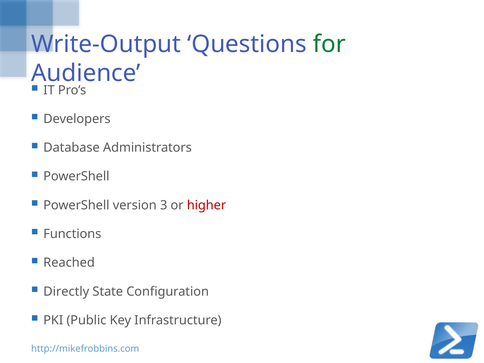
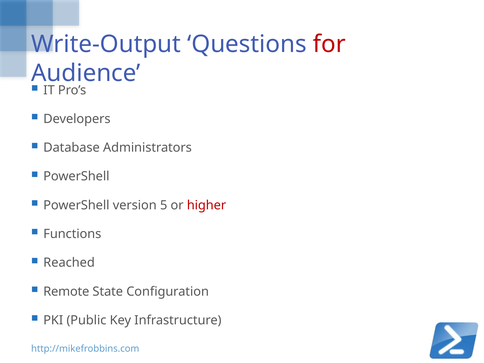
for colour: green -> red (329, 44)
3: 3 -> 5 (164, 205)
Directly: Directly -> Remote (66, 292)
